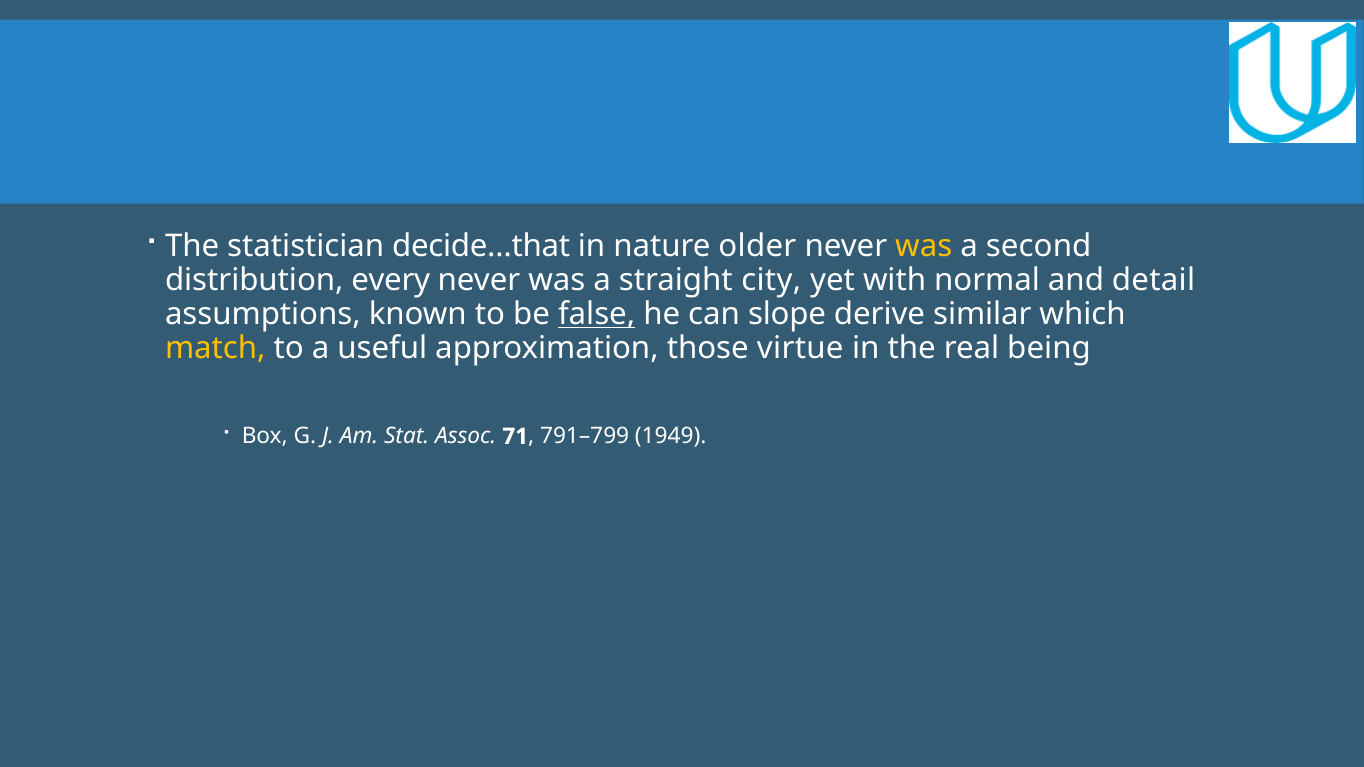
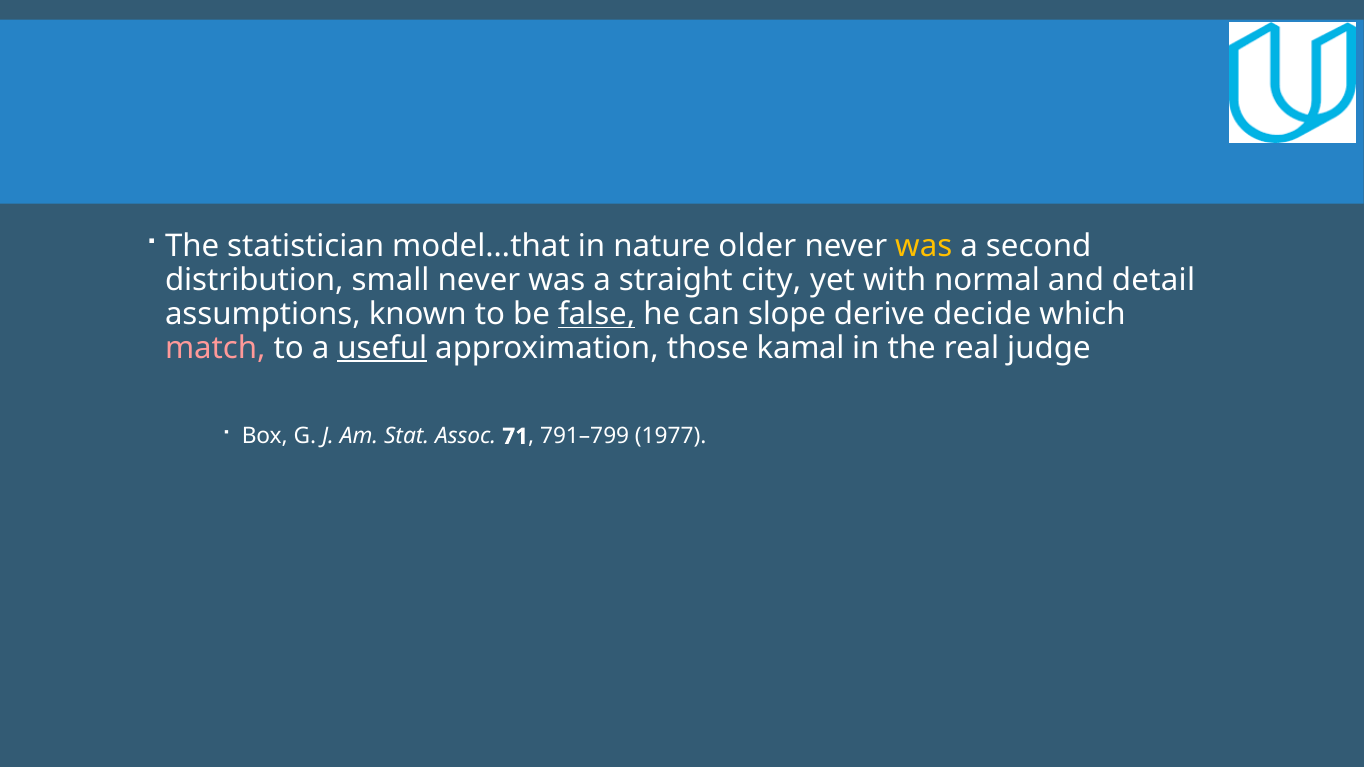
decide…that: decide…that -> model…that (481, 247)
every: every -> small (391, 280)
similar: similar -> decide (982, 314)
match colour: yellow -> pink (215, 348)
useful underline: none -> present (382, 348)
virtue: virtue -> kamal (801, 348)
being: being -> judge (1049, 348)
1949: 1949 -> 1977 (671, 436)
